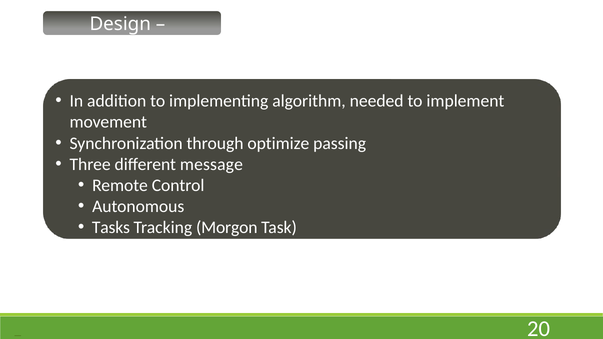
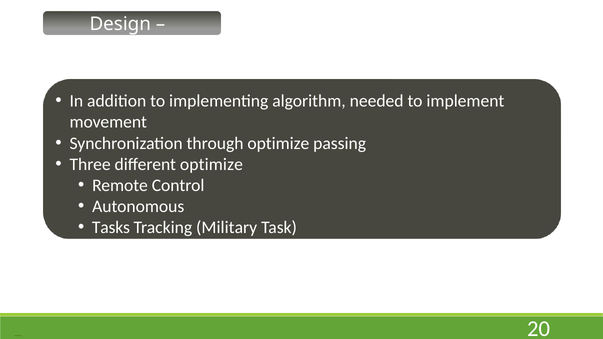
different message: message -> optimize (211, 164)
Morgon: Morgon -> Military (227, 228)
